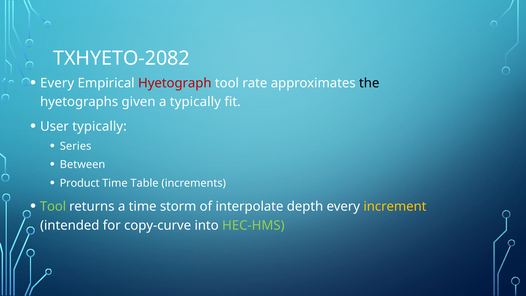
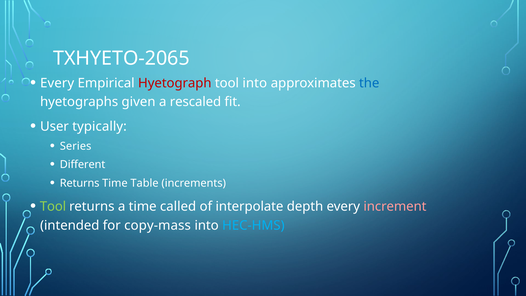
TXHYETO-2082: TXHYETO-2082 -> TXHYETO-2065 (122, 58)
tool rate: rate -> into (255, 83)
the colour: black -> blue (369, 83)
a typically: typically -> rescaled (195, 102)
Between: Between -> Different (83, 165)
Product: Product -> Returns (80, 183)
storm: storm -> called (178, 206)
increment colour: yellow -> pink (395, 206)
copy-curve: copy-curve -> copy-mass (158, 225)
HEC-HMS colour: light green -> light blue (253, 225)
